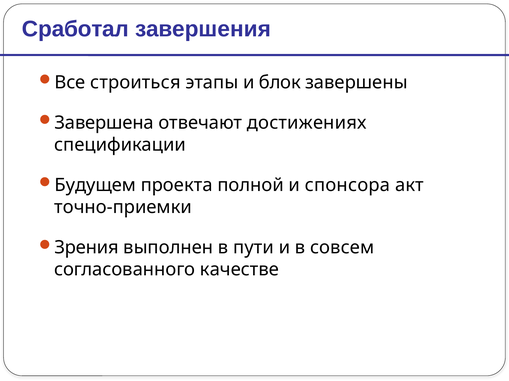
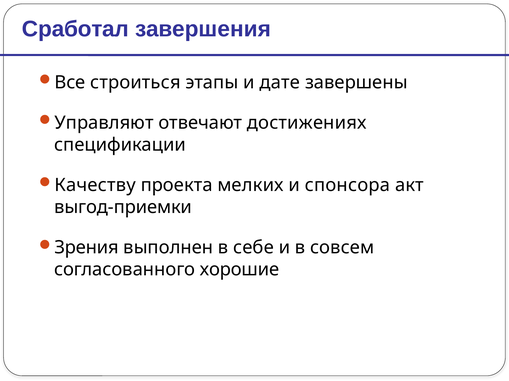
блок: блок -> дате (280, 83)
Завершена: Завершена -> Управляют (104, 123)
Будущем: Будущем -> Качеству (95, 186)
полной: полной -> мелких (250, 186)
точно-приемки: точно-приемки -> выгод-приемки (123, 208)
пути: пути -> себе (254, 248)
качестве: качестве -> хорошие (240, 270)
